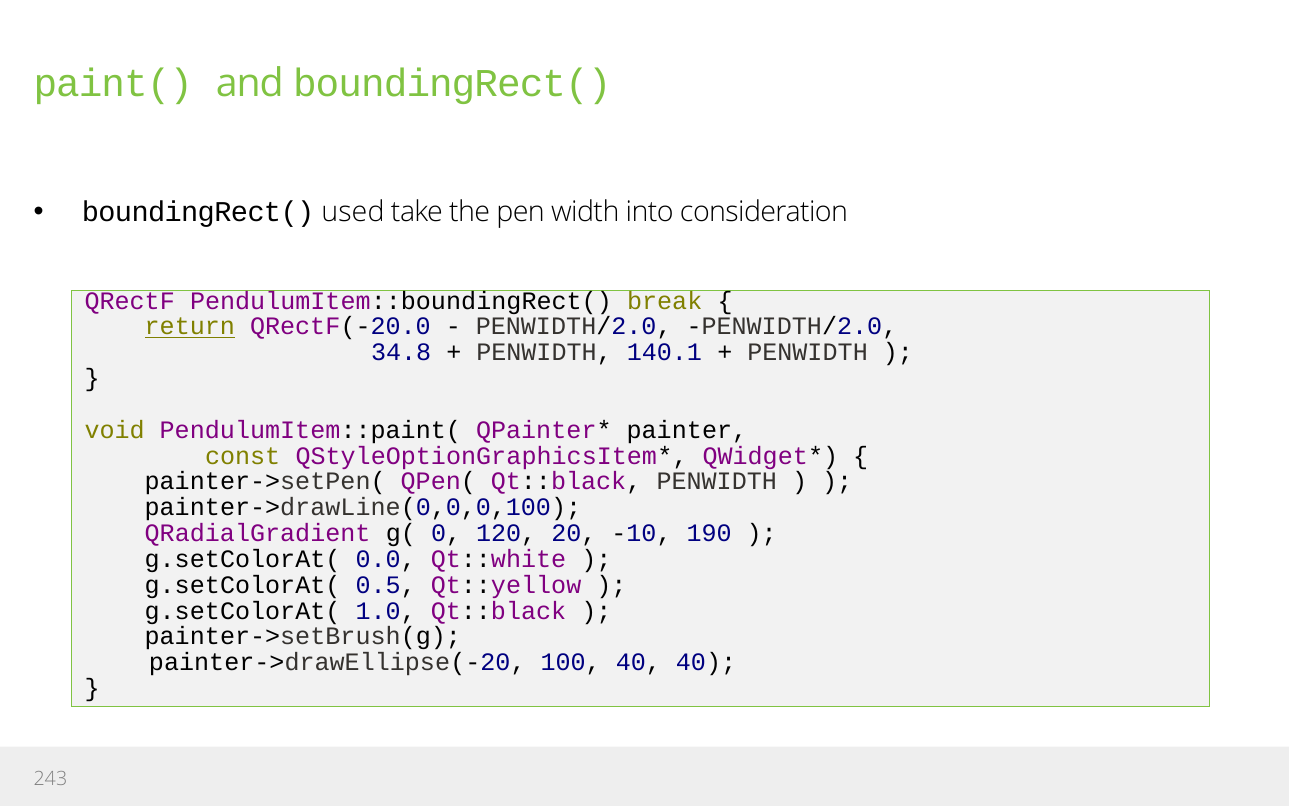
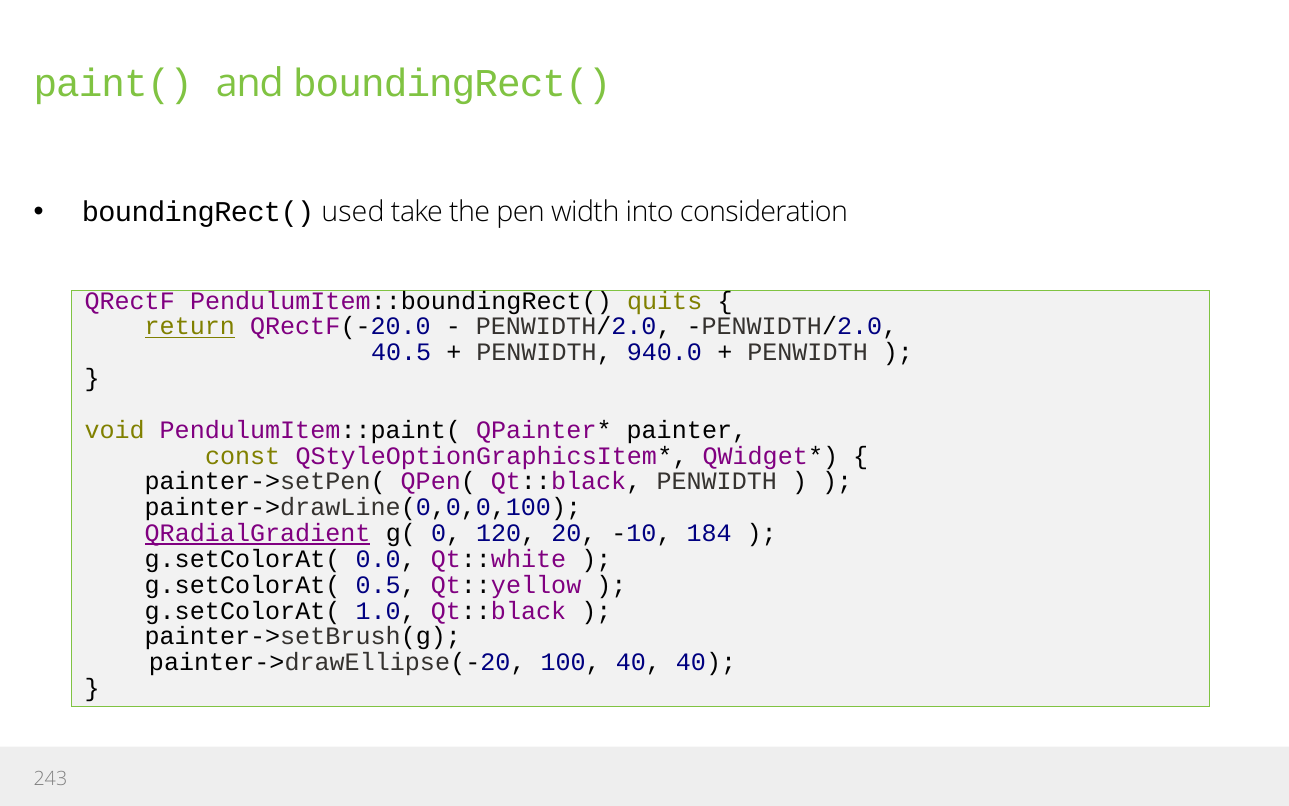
break: break -> quits (665, 301)
34.8: 34.8 -> 40.5 (401, 352)
140.1: 140.1 -> 940.0 (664, 352)
QRadialGradient underline: none -> present (258, 533)
190: 190 -> 184 (709, 533)
